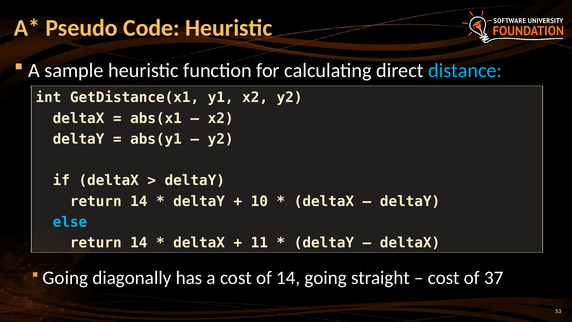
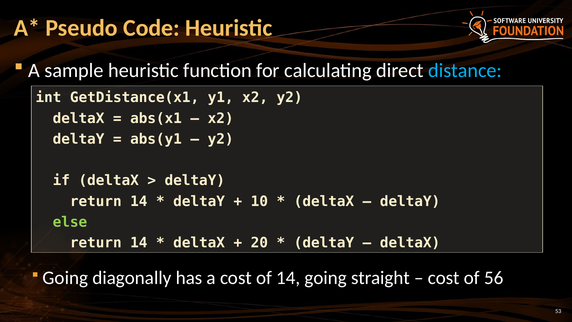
else colour: light blue -> light green (70, 222)
11: 11 -> 20 (259, 243)
37: 37 -> 56 (494, 278)
